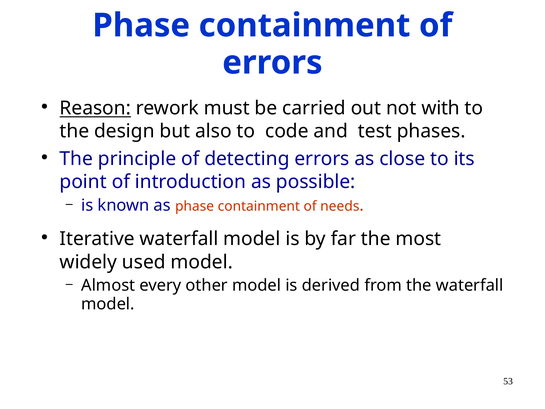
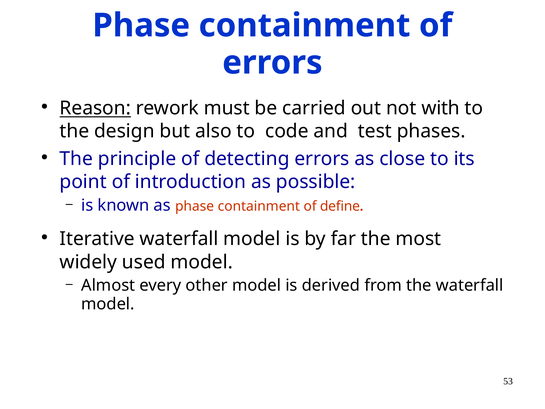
needs: needs -> define (340, 206)
